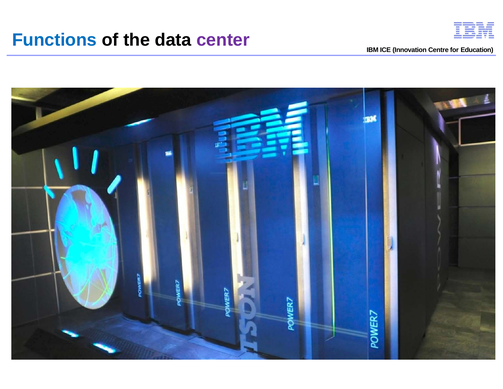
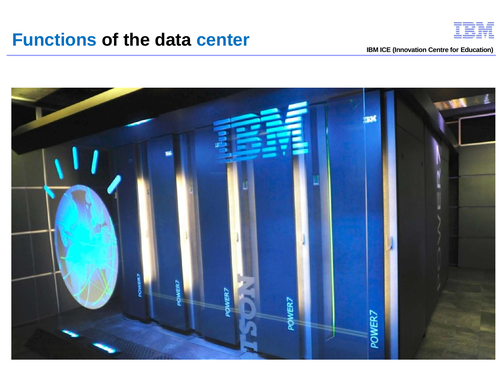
center colour: purple -> blue (223, 40)
